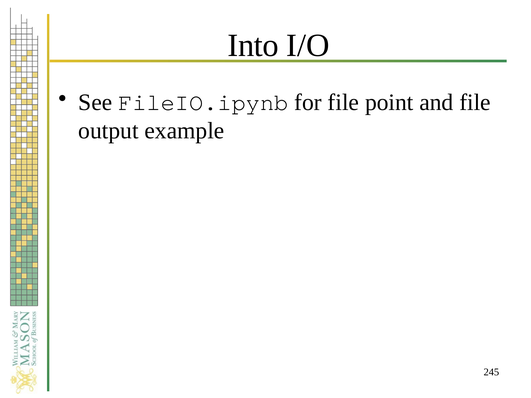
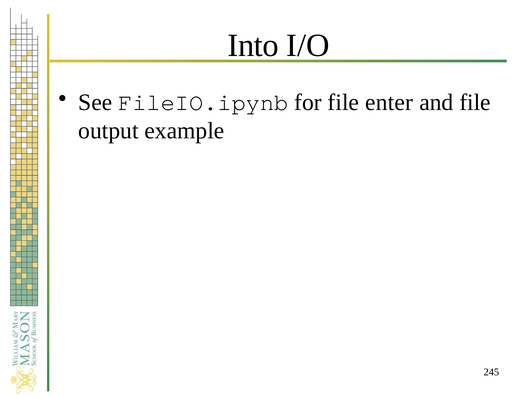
point: point -> enter (389, 103)
